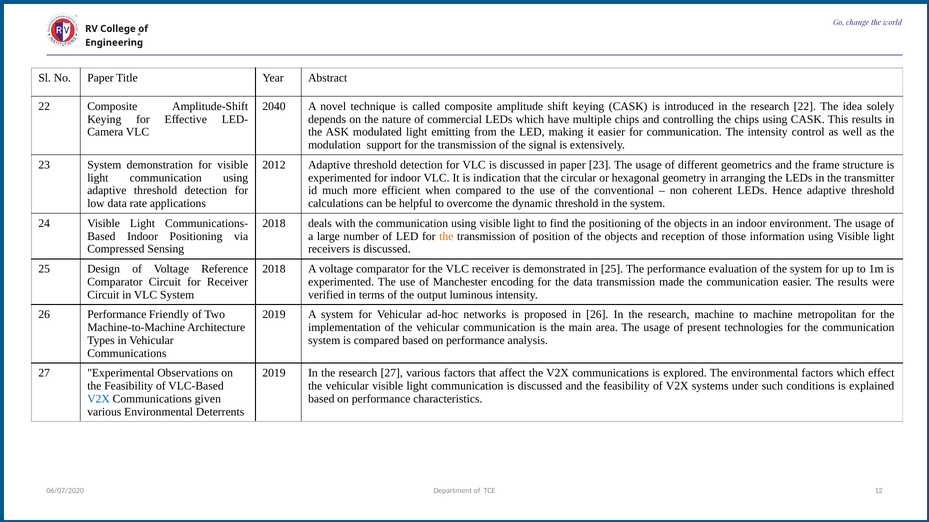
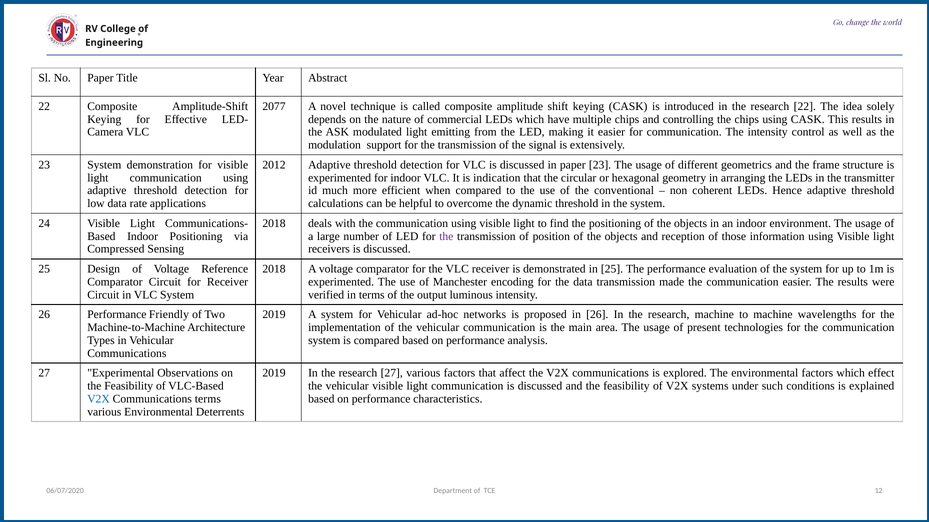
2040: 2040 -> 2077 (274, 106)
the colour: orange -> purple (446, 236)
metropolitan: metropolitan -> wavelengths (827, 315)
Communications given: given -> terms (208, 399)
